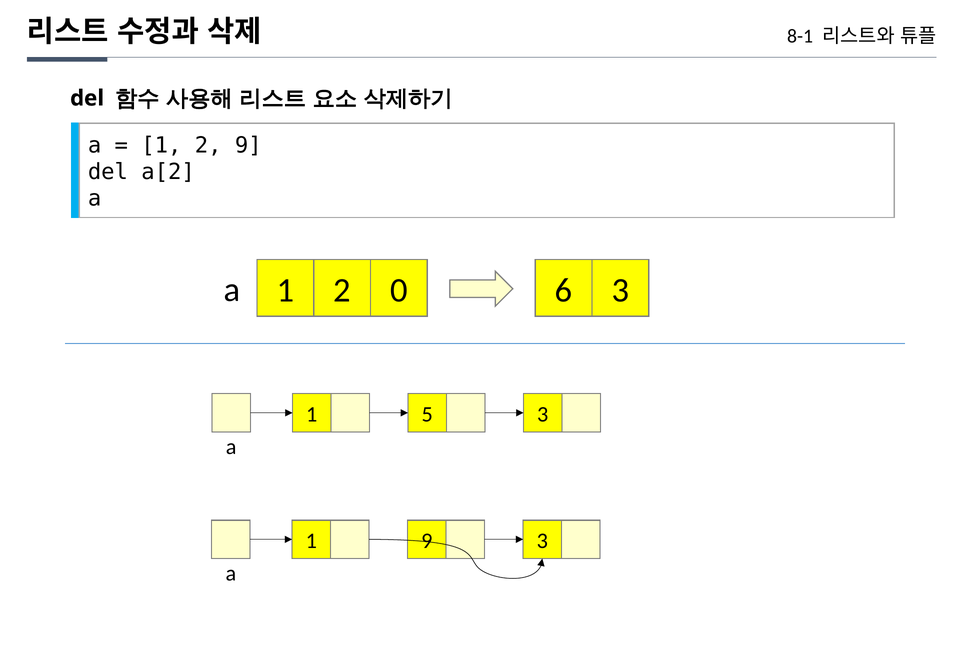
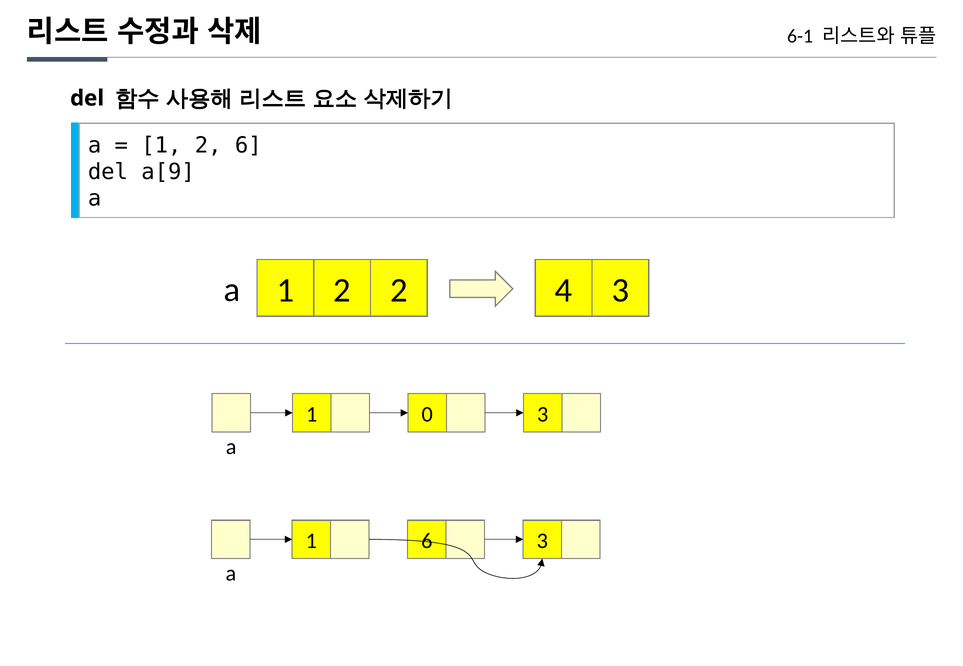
8-1: 8-1 -> 6-1 (800, 36)
2 9: 9 -> 6 (248, 145)
a[2: a[2 -> a[9 (168, 172)
6: 6 -> 4 (564, 291)
2 0: 0 -> 2 (399, 291)
5: 5 -> 0 (427, 415)
1 9: 9 -> 6 (427, 541)
